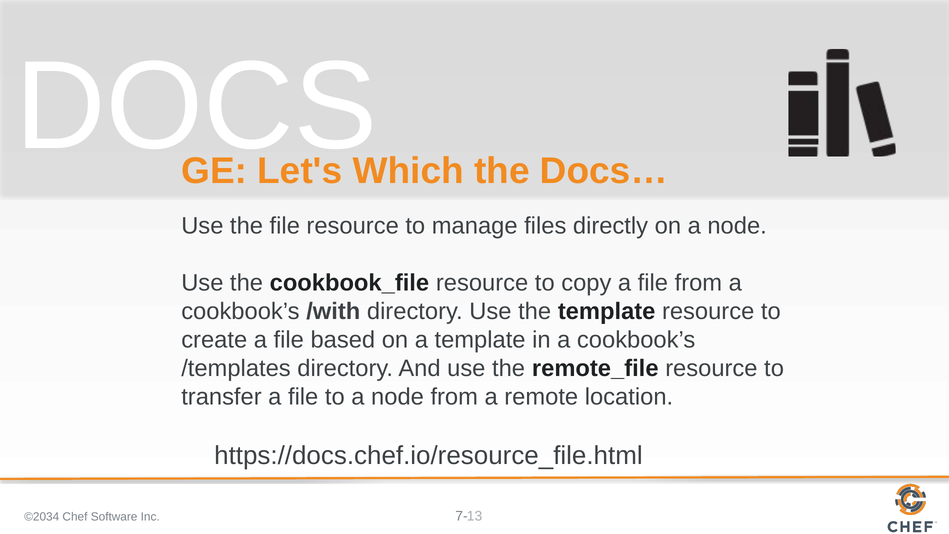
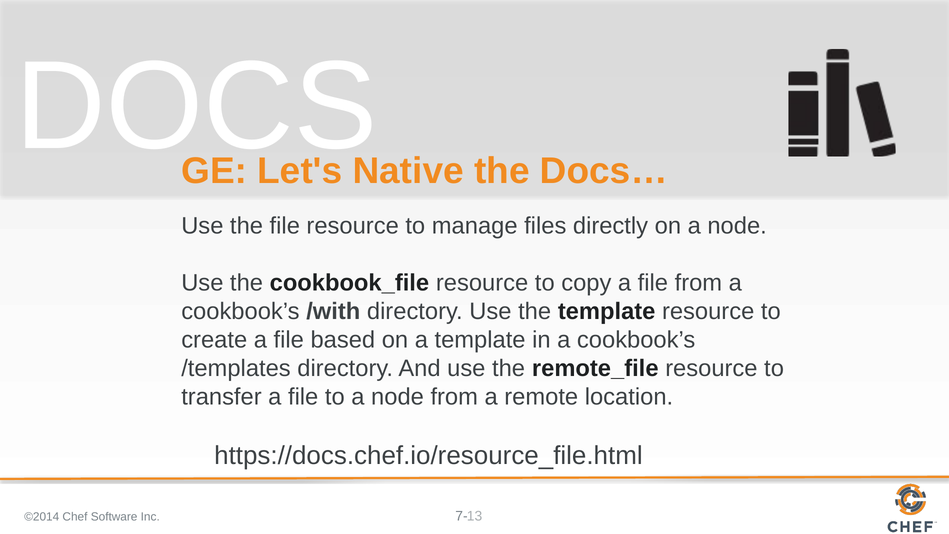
Which: Which -> Native (408, 171)
©2034: ©2034 -> ©2014 (42, 516)
